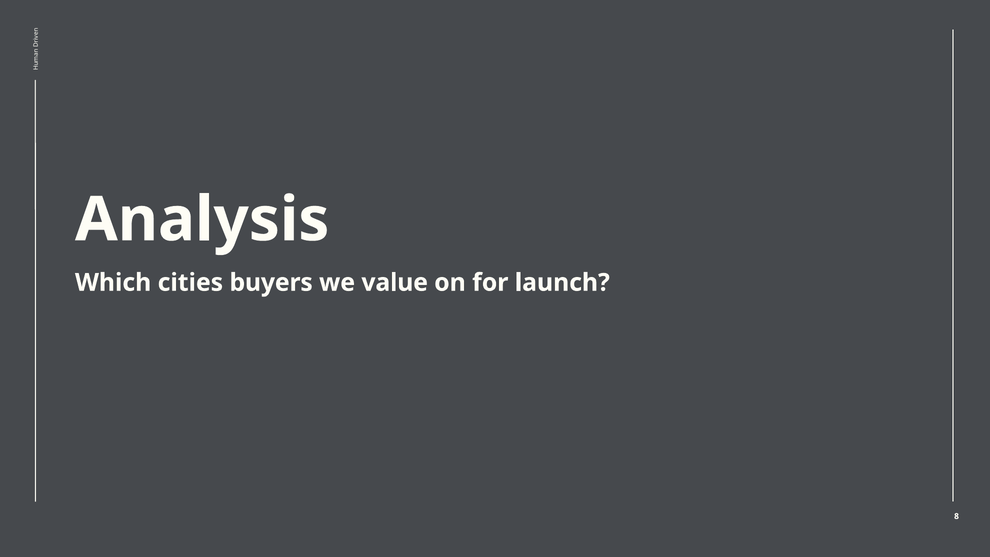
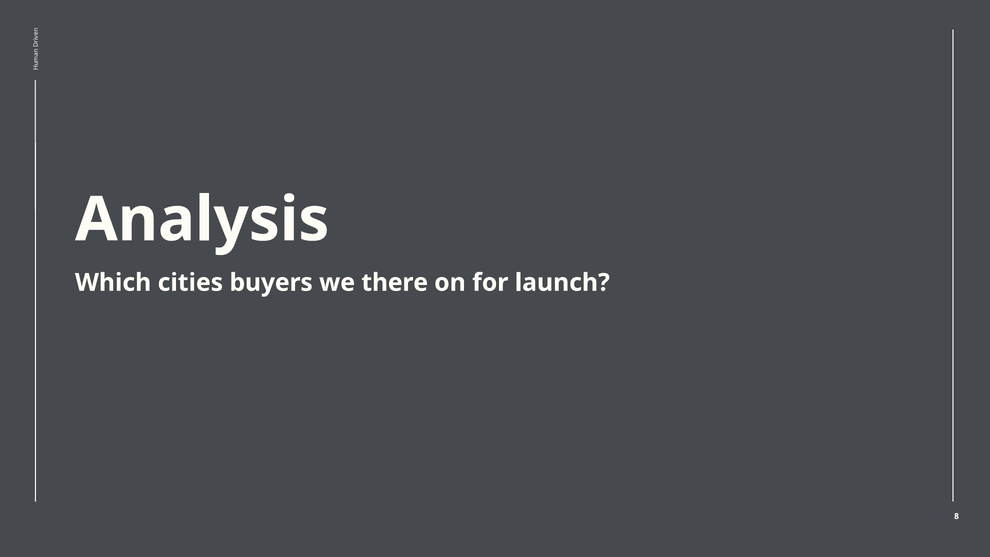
value: value -> there (395, 283)
